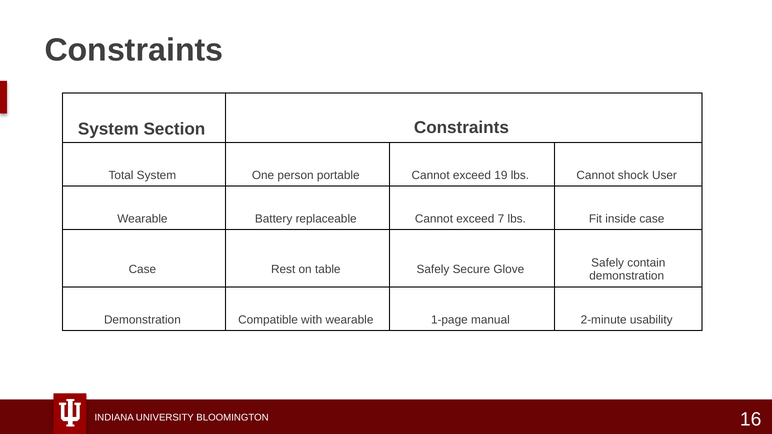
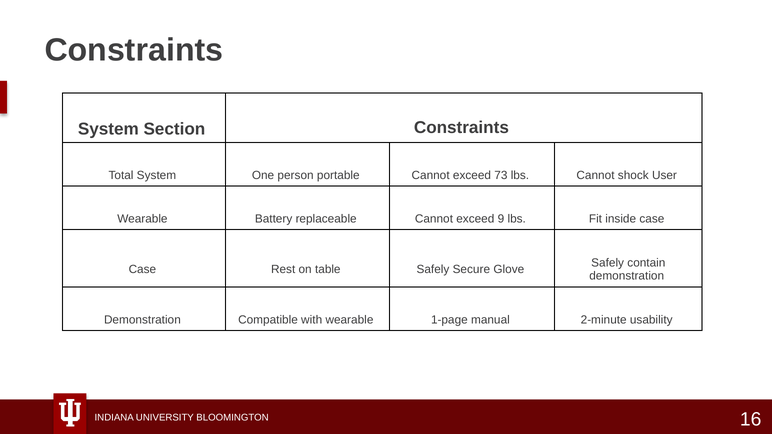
19: 19 -> 73 (501, 176)
7: 7 -> 9 (501, 219)
